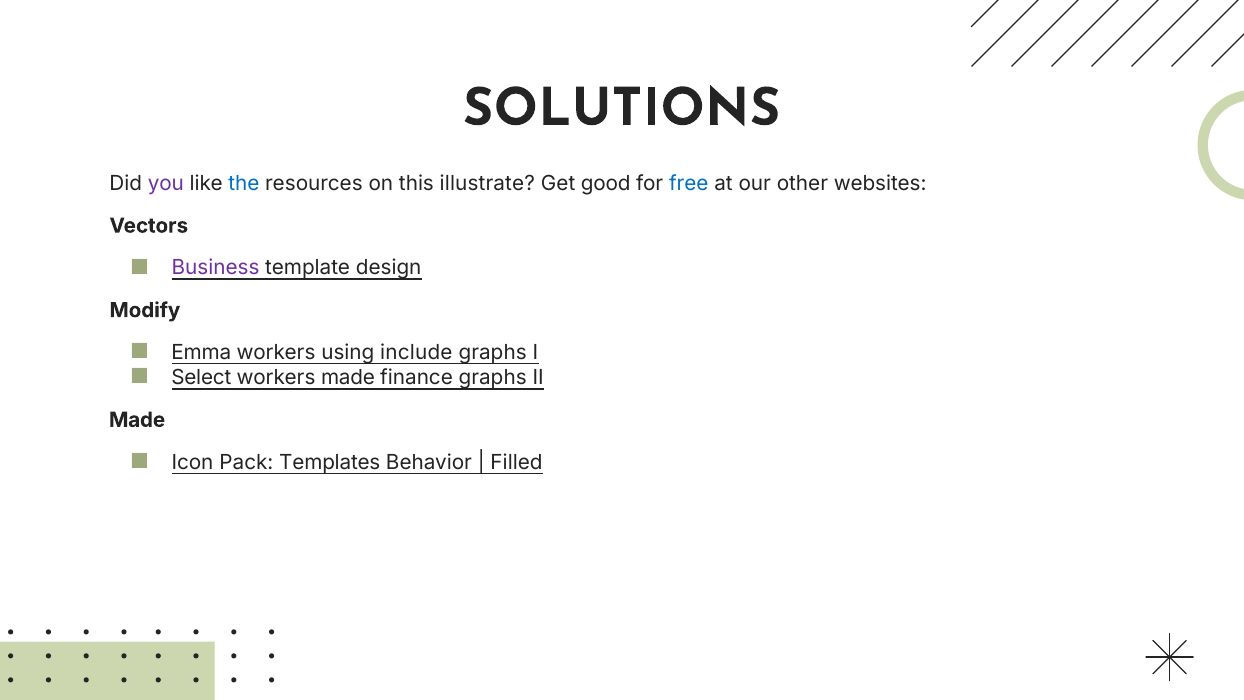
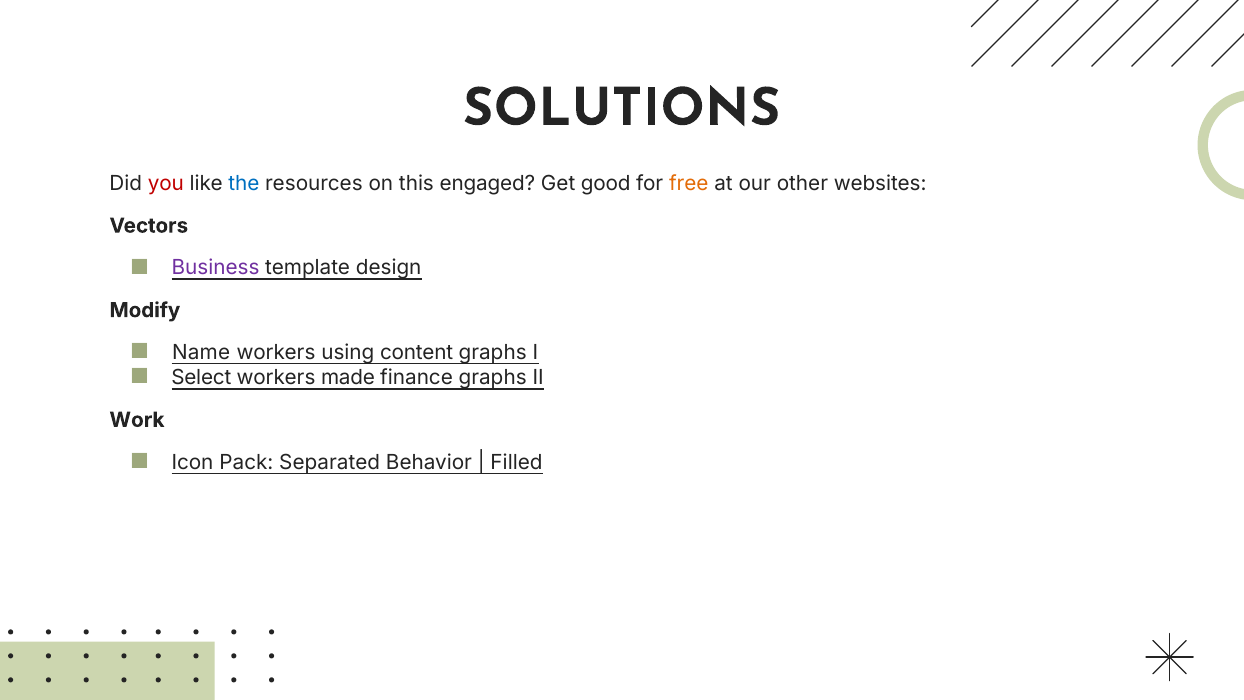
you colour: purple -> red (166, 184)
illustrate: illustrate -> engaged (487, 184)
free colour: blue -> orange (689, 184)
Emma: Emma -> Name (201, 352)
include: include -> content (417, 352)
Made: Made -> Work (137, 420)
Templates: Templates -> Separated (330, 462)
